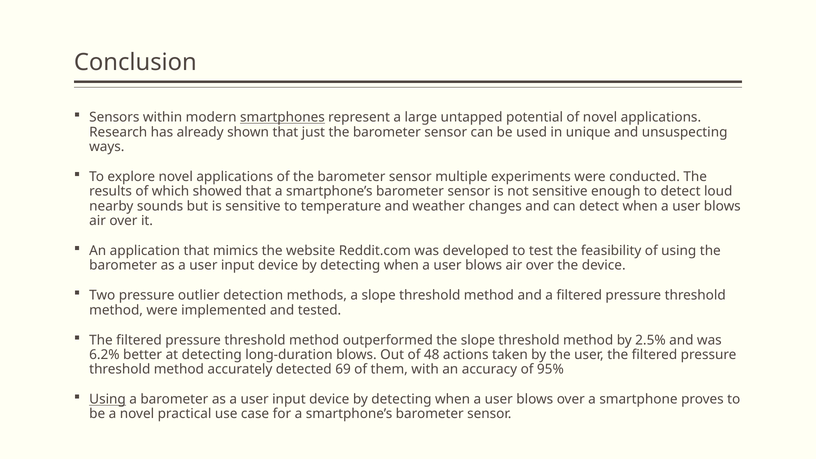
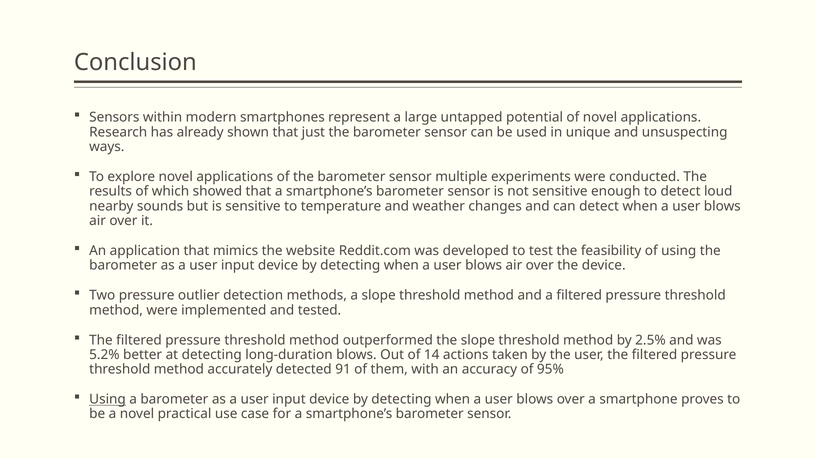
smartphones underline: present -> none (282, 117)
6.2%: 6.2% -> 5.2% (104, 355)
48: 48 -> 14 (432, 355)
69: 69 -> 91 (343, 369)
